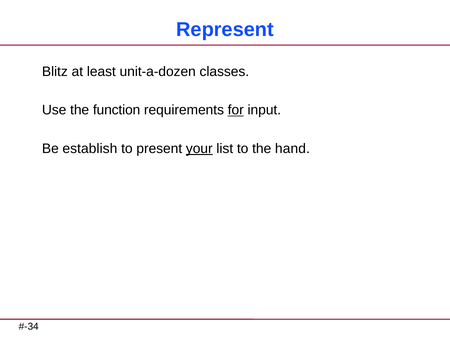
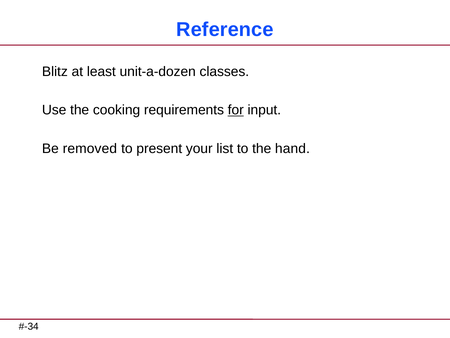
Represent: Represent -> Reference (225, 30)
function: function -> cooking (117, 110)
establish: establish -> removed (90, 148)
your underline: present -> none (199, 148)
